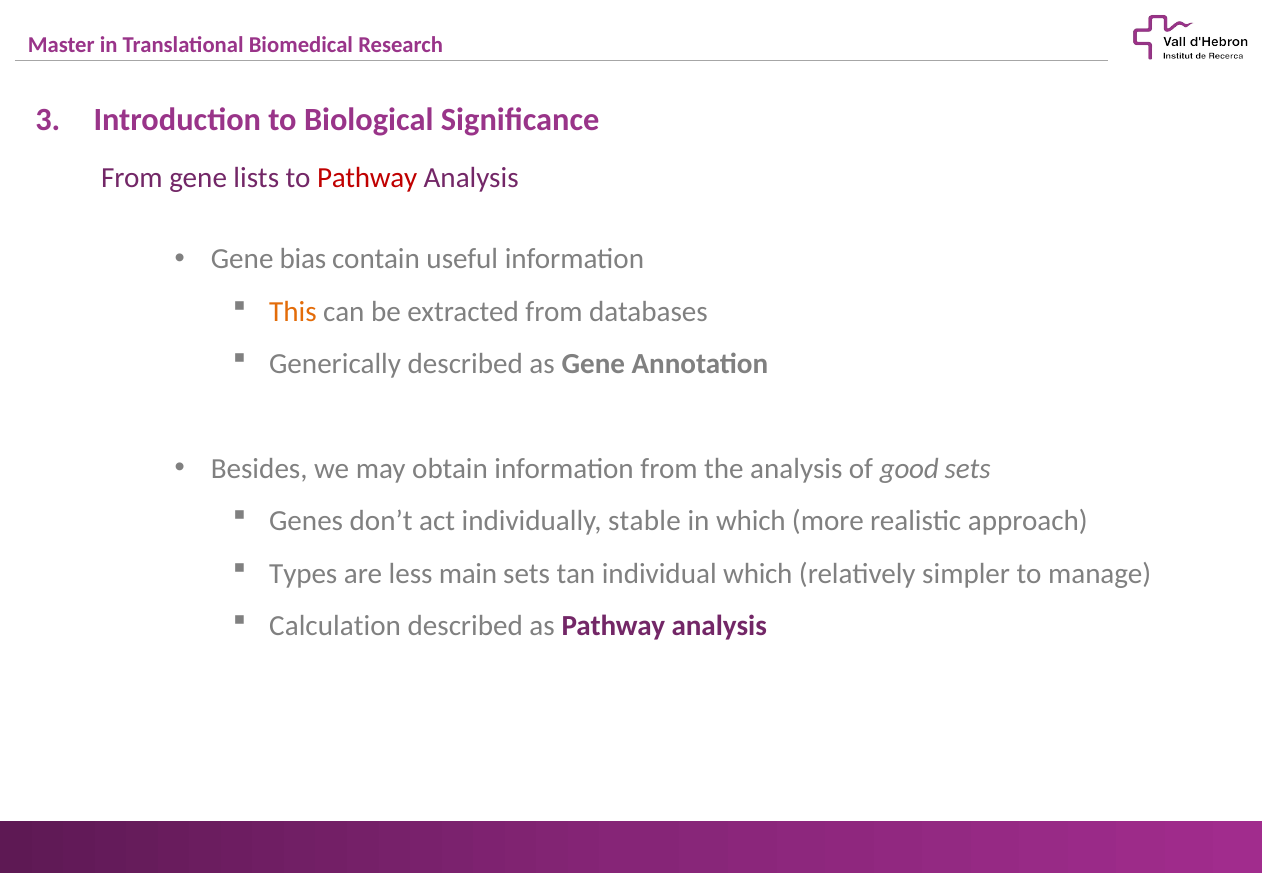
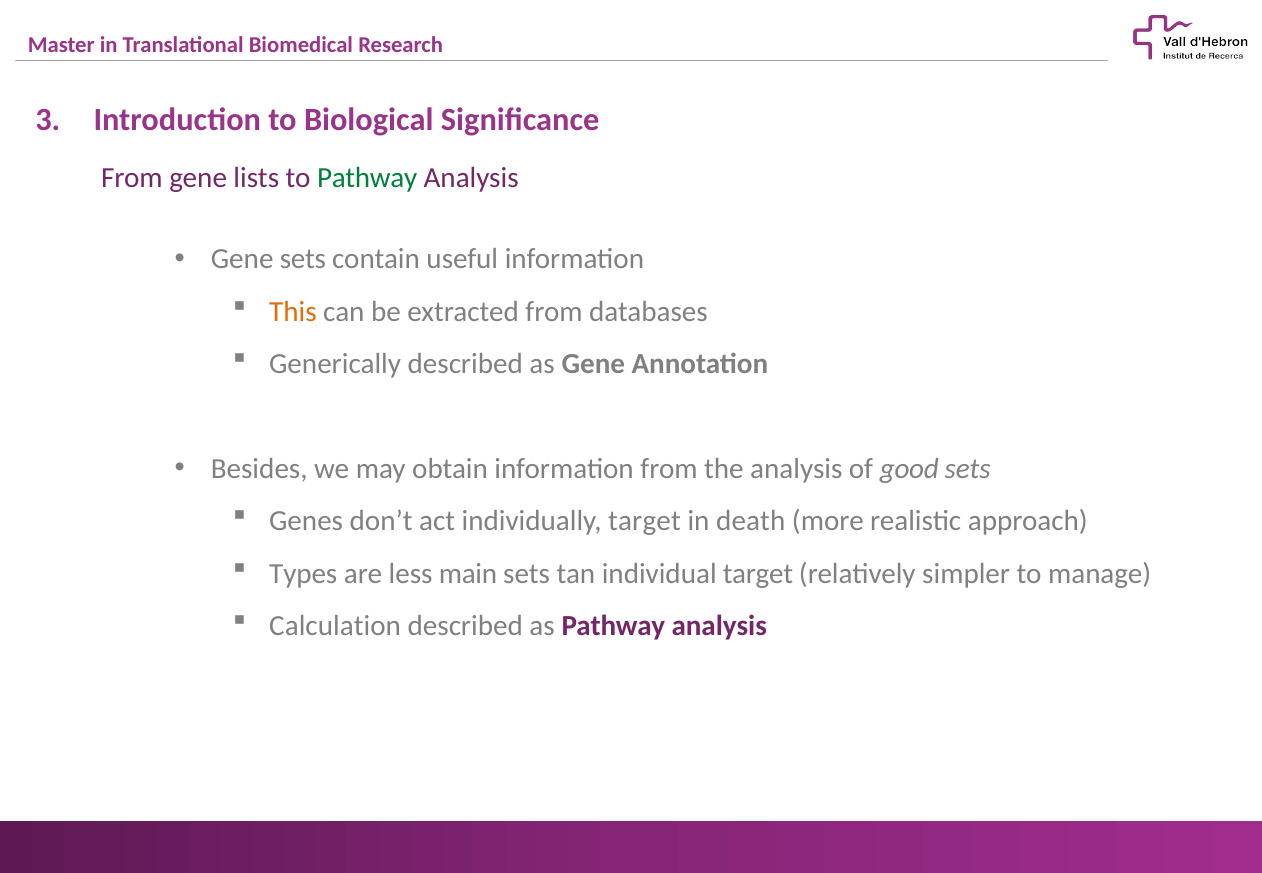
Pathway colour: red -> green (367, 178)
Gene bias: bias -> sets (303, 259)
individually stable: stable -> target (644, 521)
in which: which -> death (751, 521)
individual which: which -> target (758, 574)
